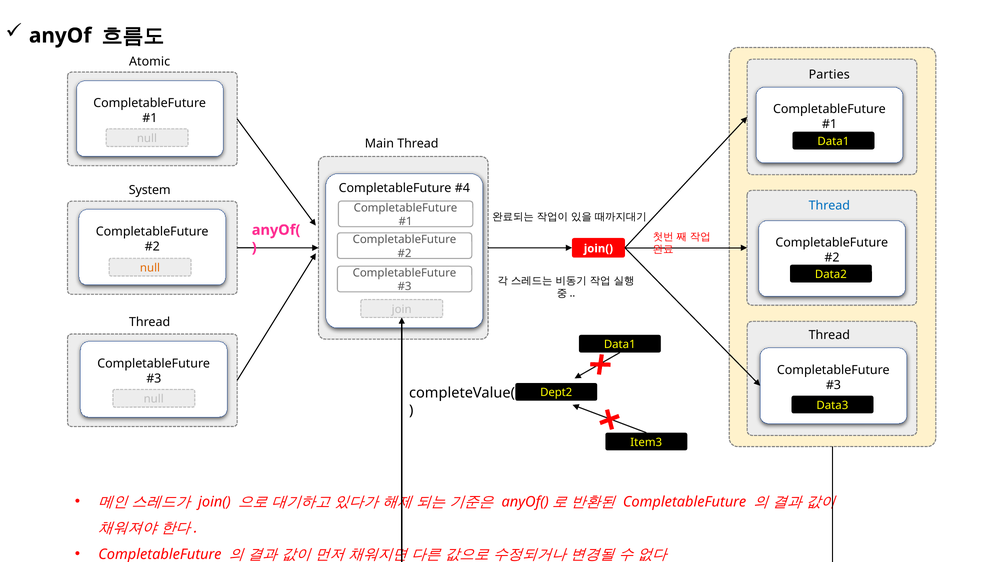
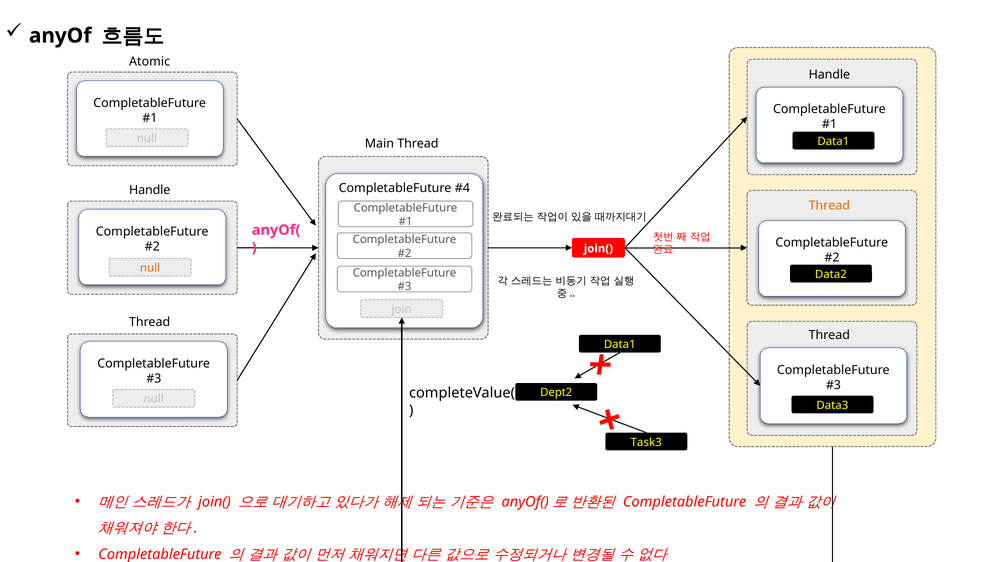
Parties: Parties -> Handle (829, 74)
System: System -> Handle (150, 190)
Thread colour: blue -> orange (829, 205)
Item3: Item3 -> Task3 (646, 442)
